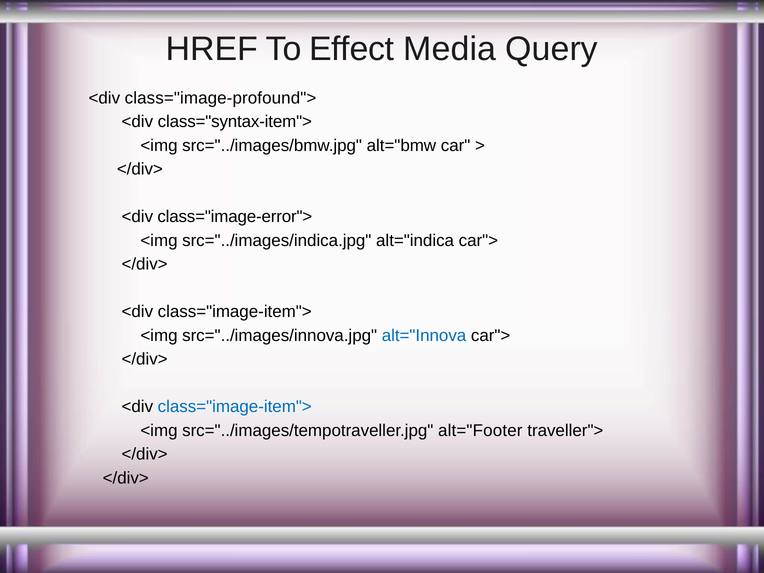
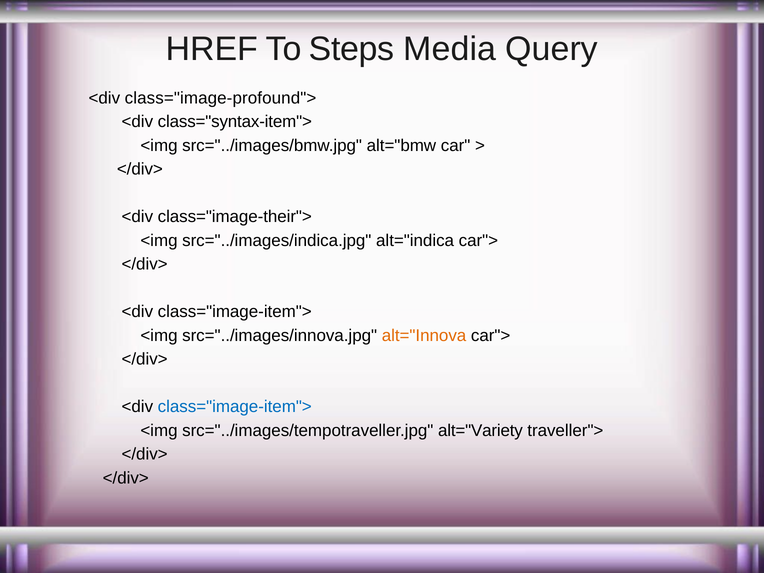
Effect: Effect -> Steps (352, 49)
class="image-error">: class="image-error"> -> class="image-their"> (235, 217)
alt="Innova colour: blue -> orange (424, 336)
alt="Footer: alt="Footer -> alt="Variety (480, 431)
